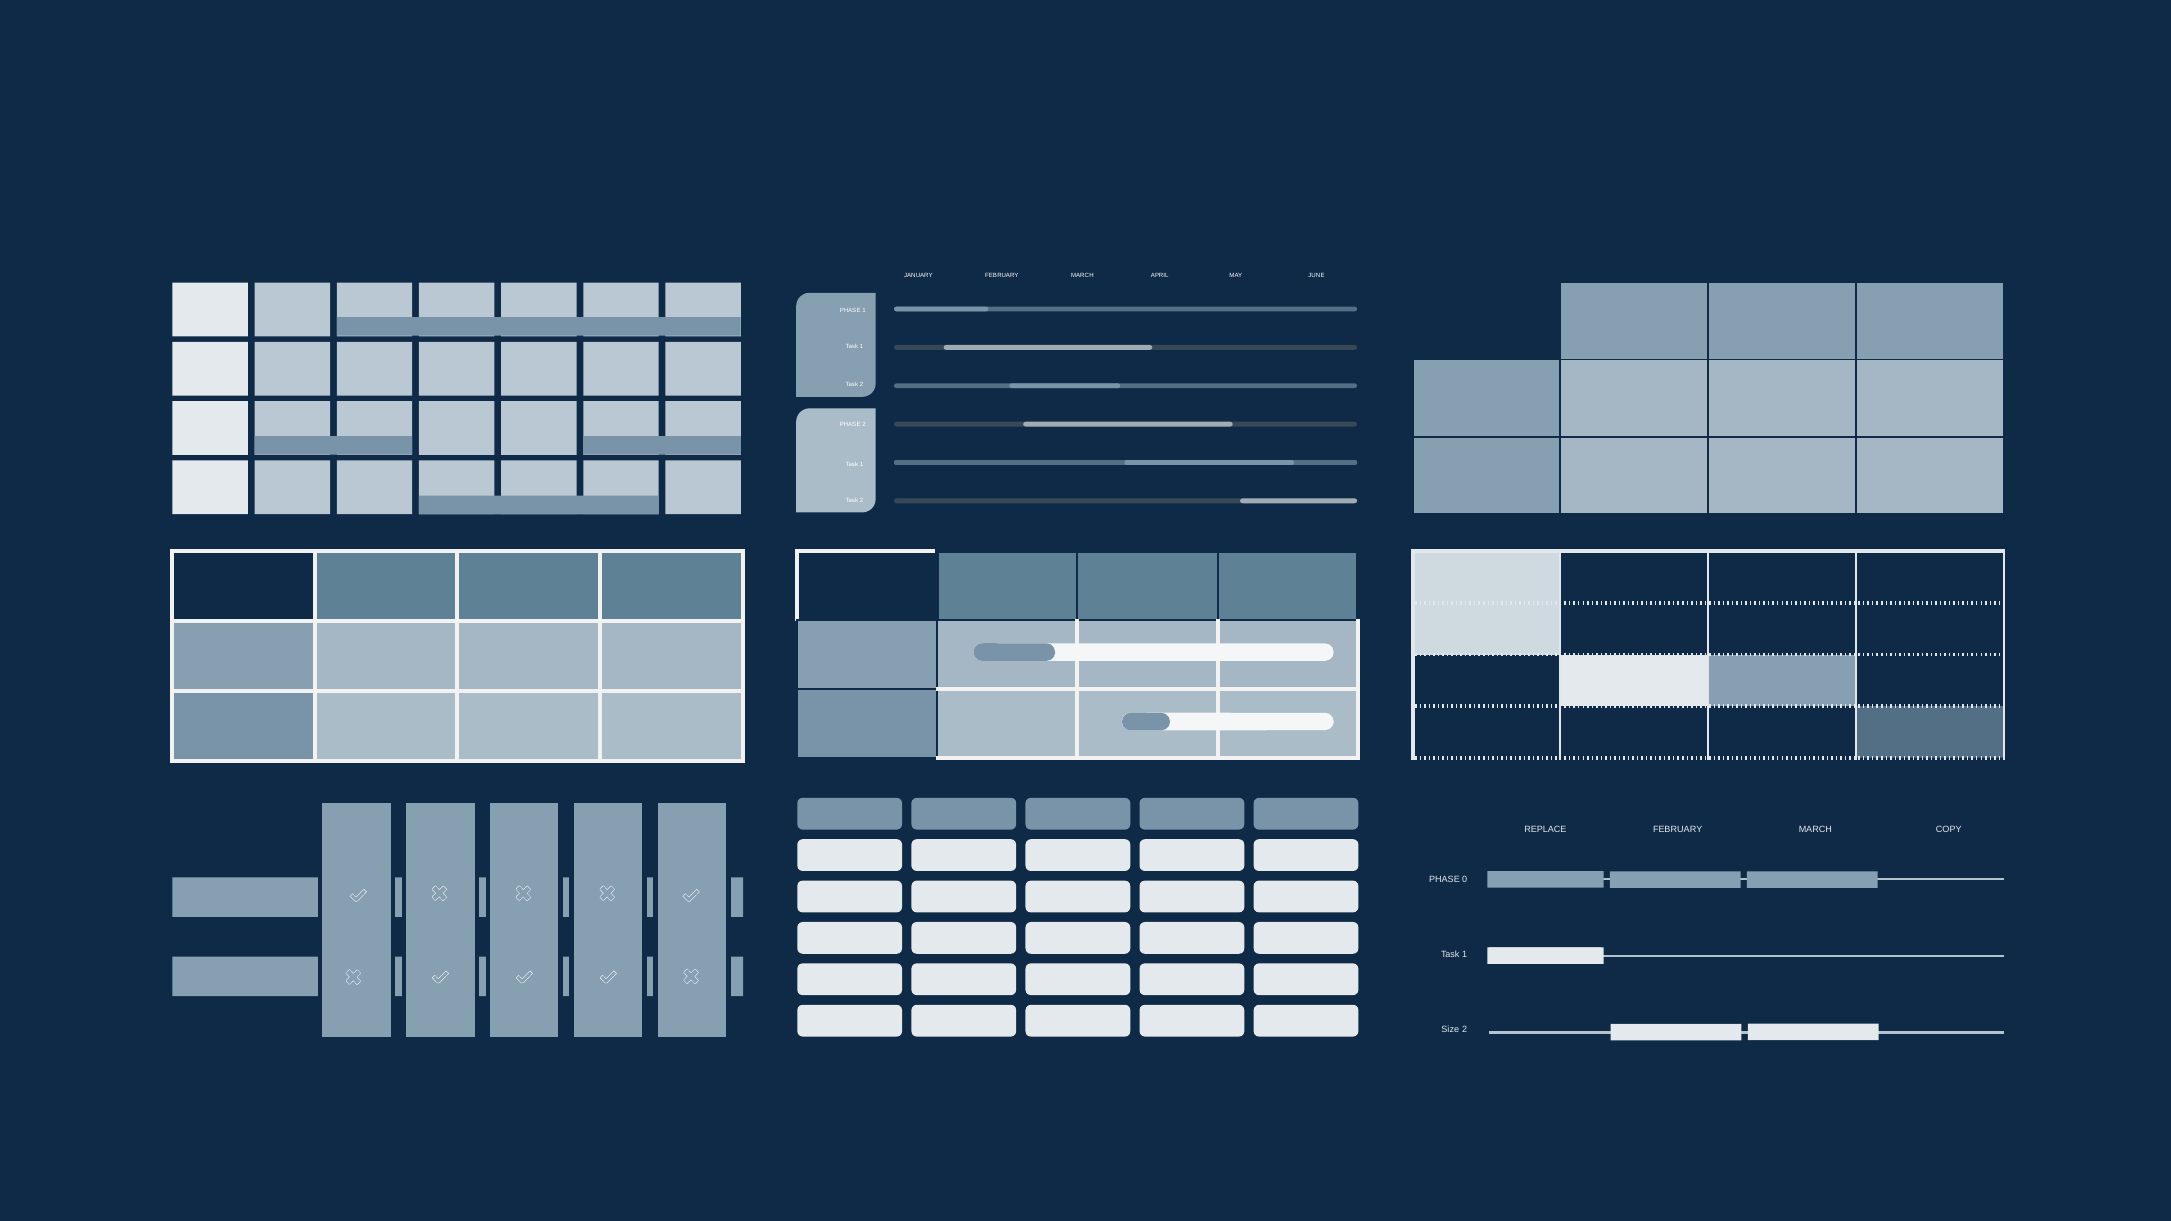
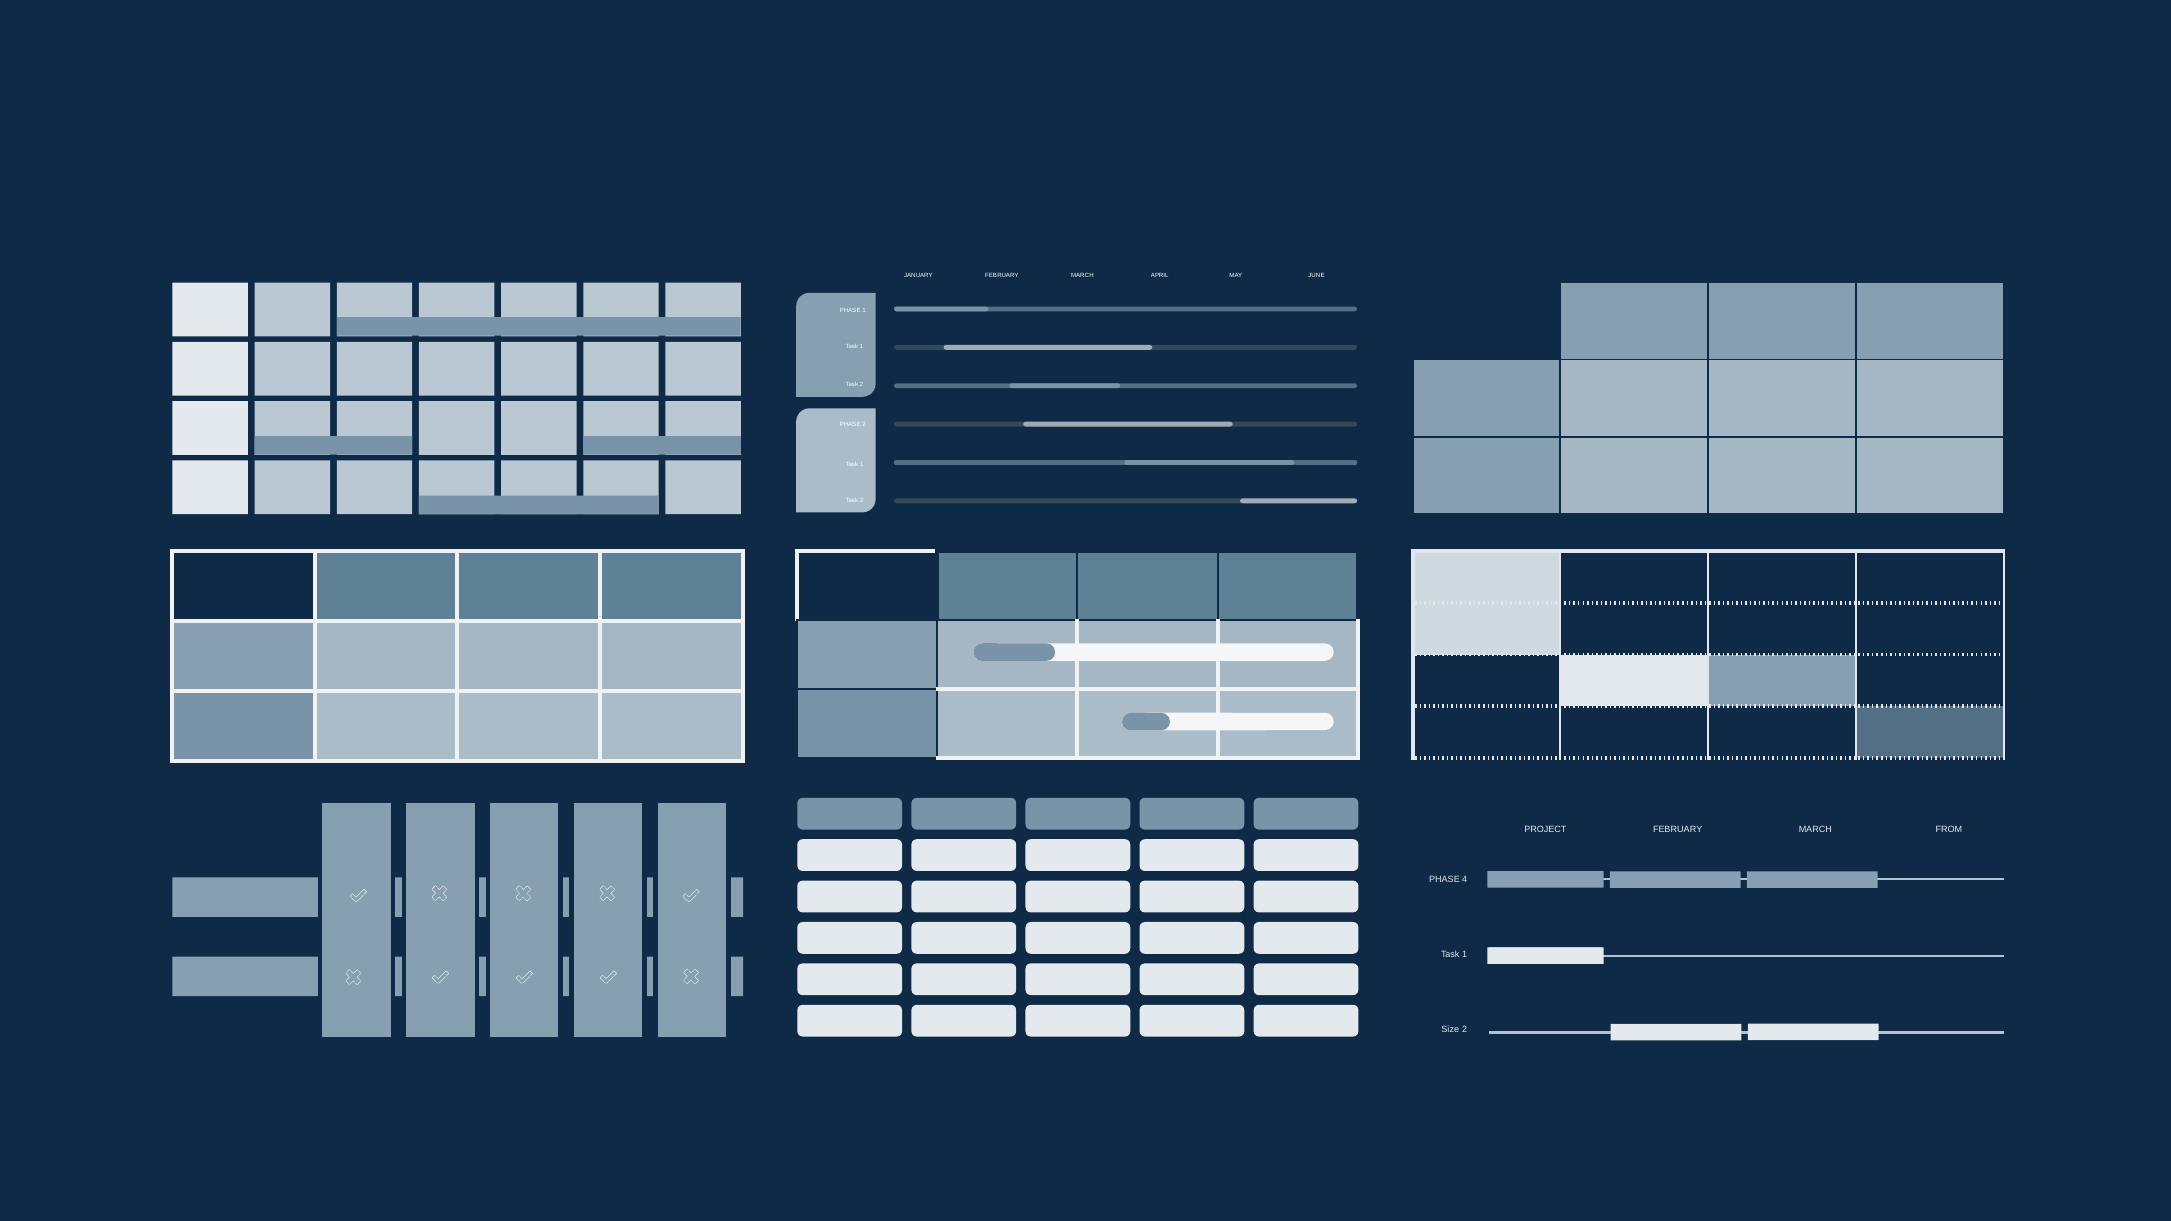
REPLACE: REPLACE -> PROJECT (1545, 830)
COPY: COPY -> FROM (1949, 830)
0: 0 -> 4 (1465, 880)
